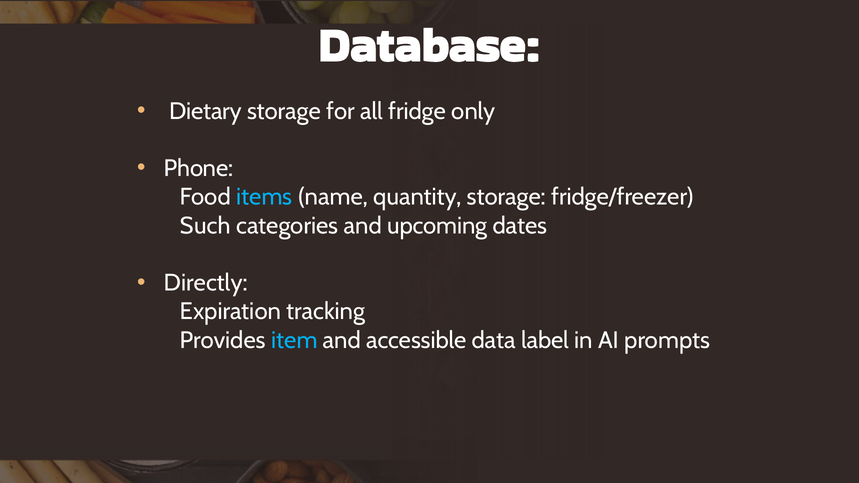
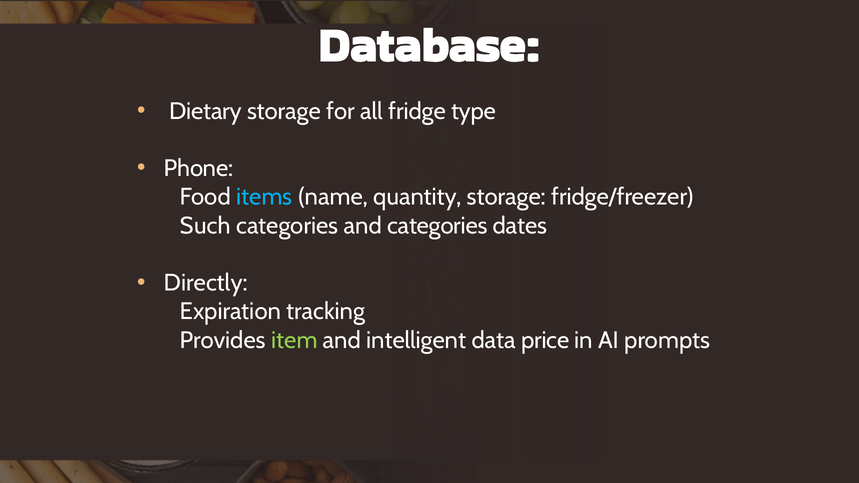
only: only -> type (474, 111)
and upcoming: upcoming -> categories (437, 226)
item colour: light blue -> light green (294, 340)
accessible: accessible -> intelligent (416, 340)
label: label -> price (545, 340)
